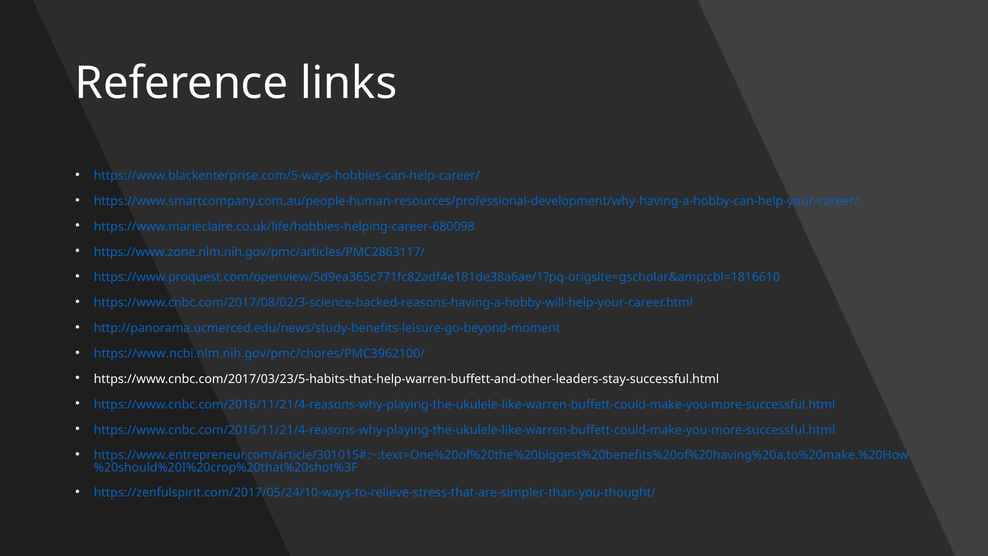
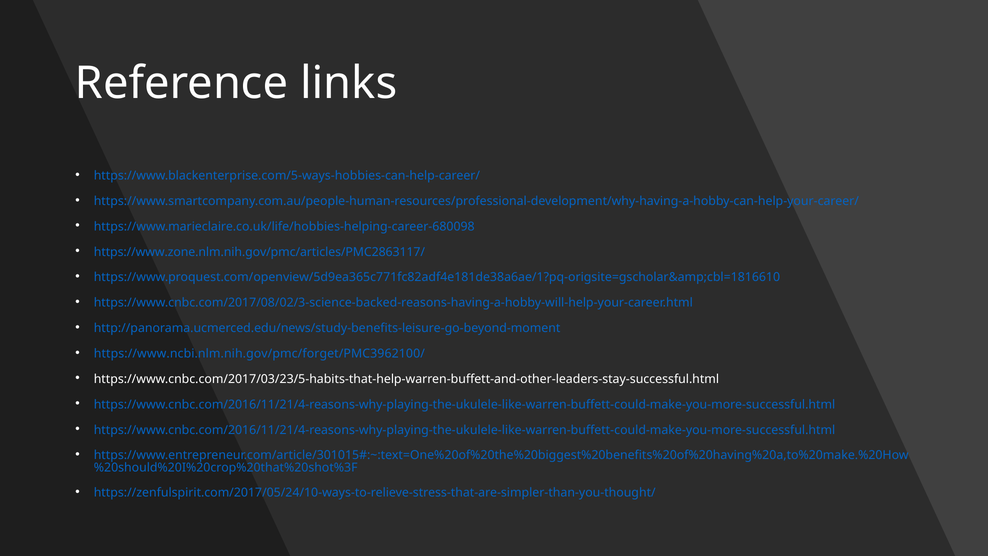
https://www.ncbi.nlm.nih.gov/pmc/chores/PMC3962100/: https://www.ncbi.nlm.nih.gov/pmc/chores/PMC3962100/ -> https://www.ncbi.nlm.nih.gov/pmc/forget/PMC3962100/ (259, 354)
